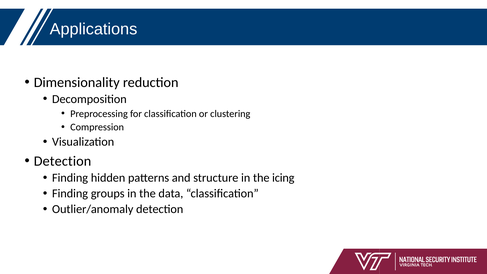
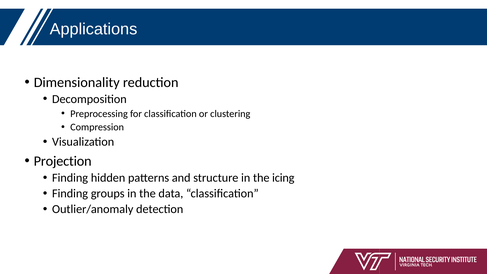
Detection: Detection -> Projection (63, 161)
